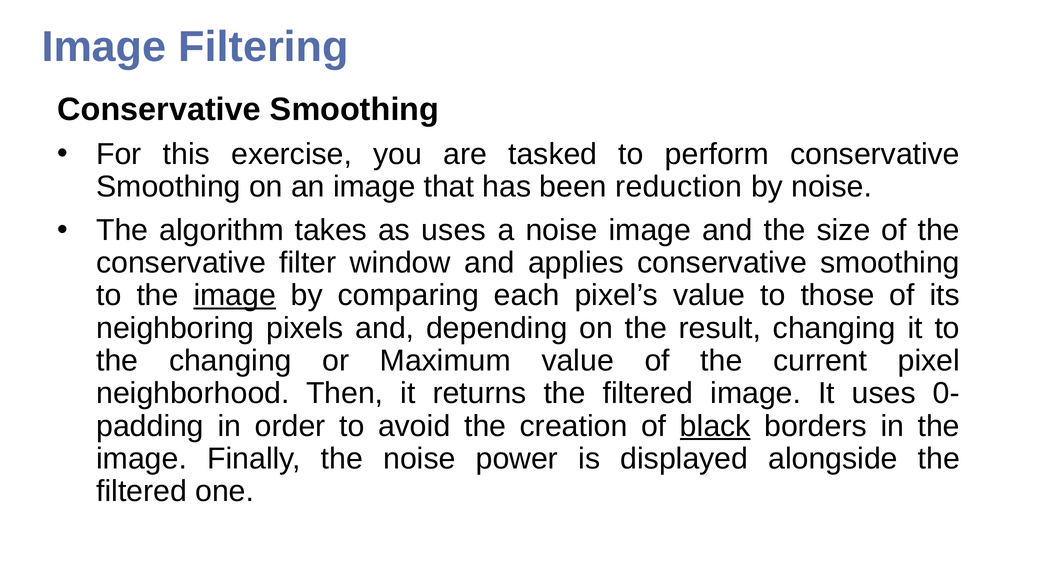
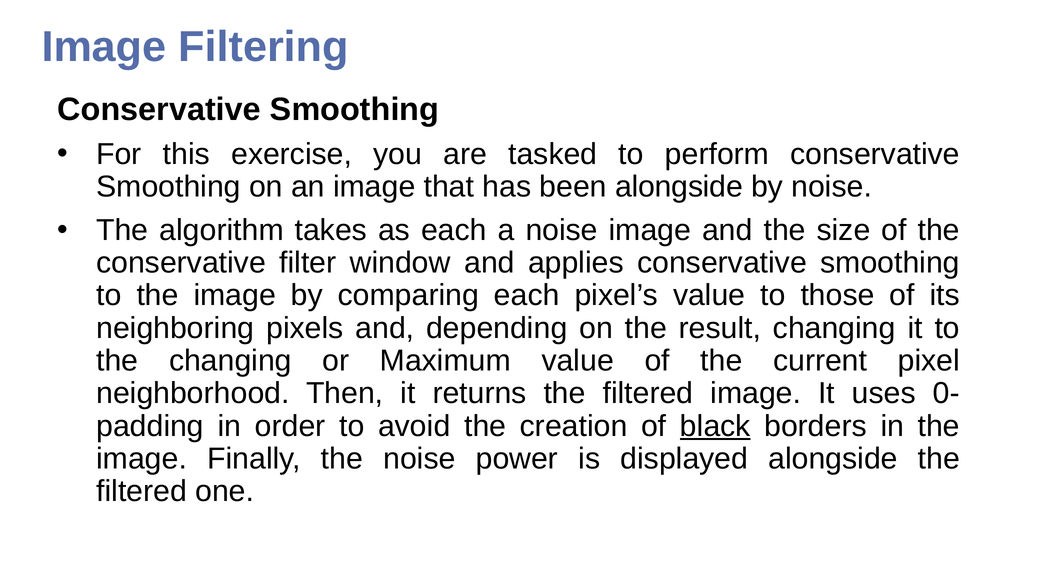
been reduction: reduction -> alongside (679, 187)
as uses: uses -> each (454, 230)
image underline: present -> none (235, 295)
